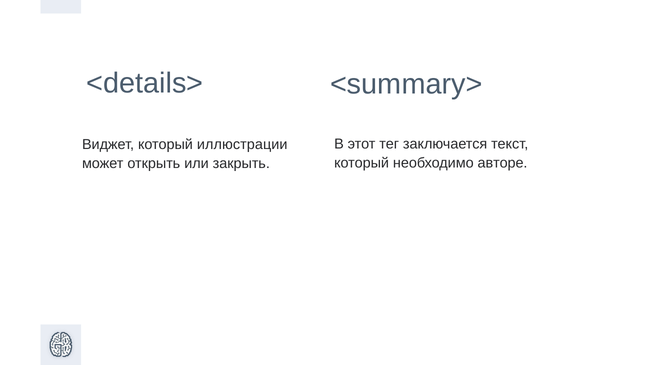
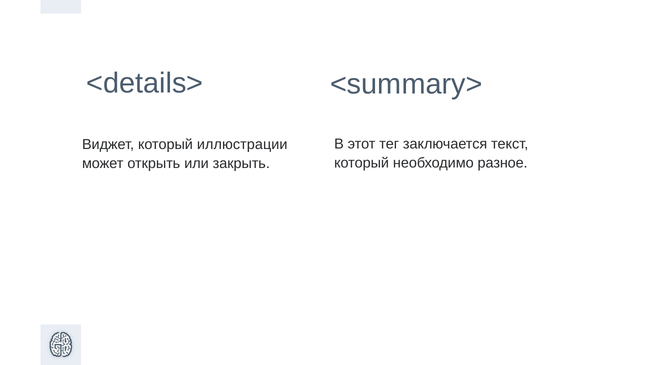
авторе: авторе -> разное (503, 163)
